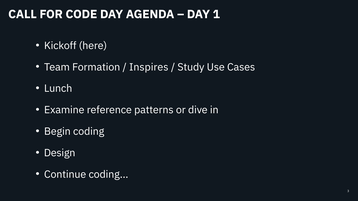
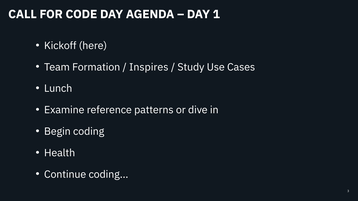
Design: Design -> Health (60, 153)
